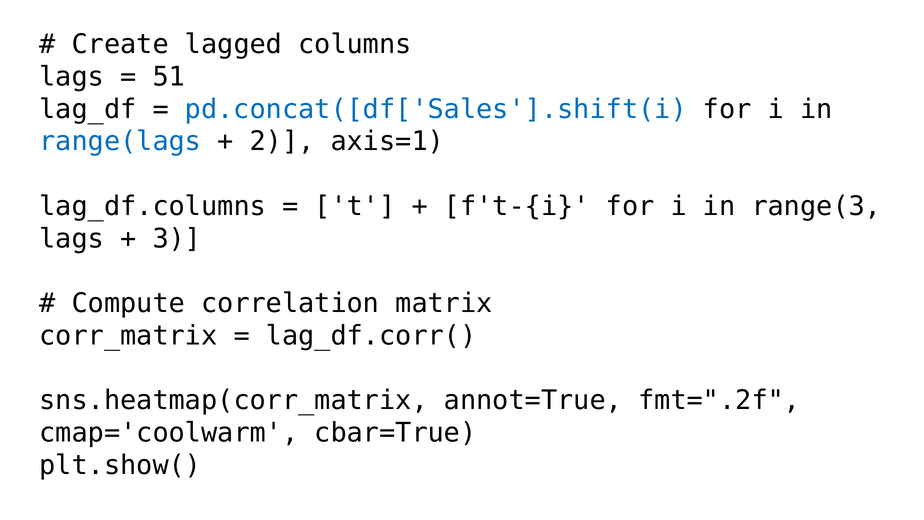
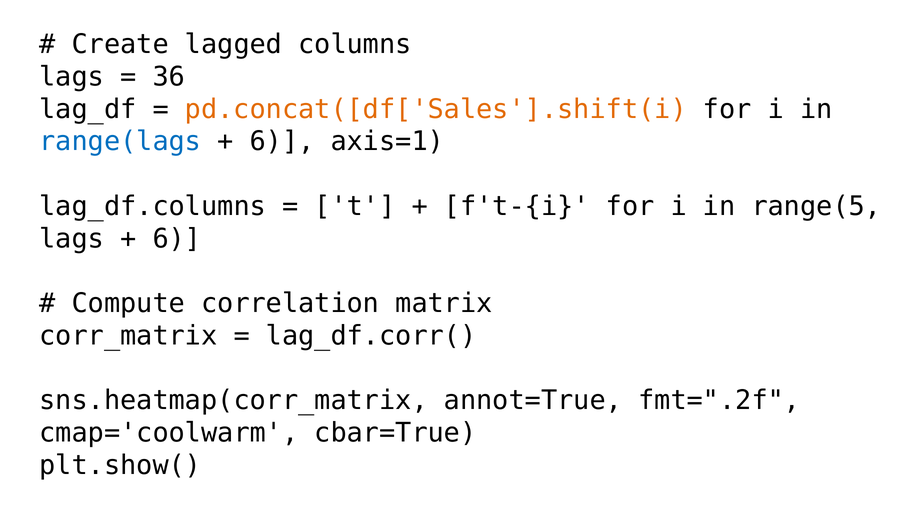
51: 51 -> 36 (169, 77)
pd.concat([df['Sales'].shift(i colour: blue -> orange (436, 109)
2: 2 -> 6 (282, 141)
range(3: range(3 -> range(5 (816, 206)
3: 3 -> 6 (177, 239)
